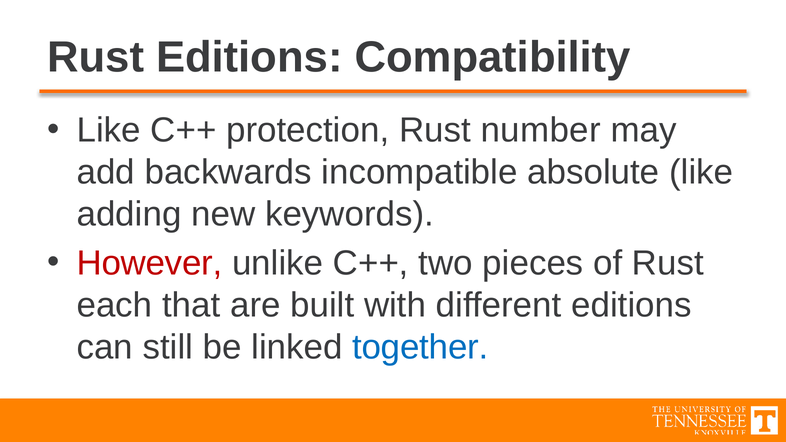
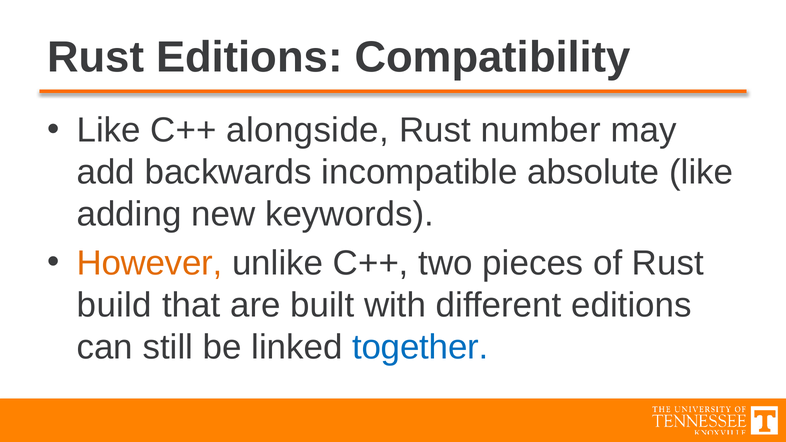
protection: protection -> alongside (308, 131)
However colour: red -> orange (150, 263)
each: each -> build (114, 305)
